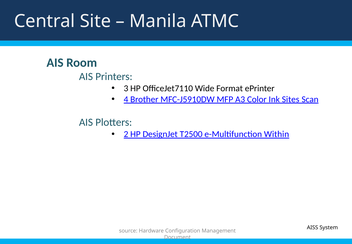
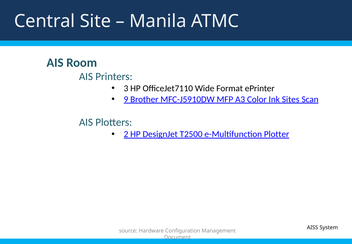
4: 4 -> 9 (126, 99)
Within: Within -> Plotter (277, 134)
